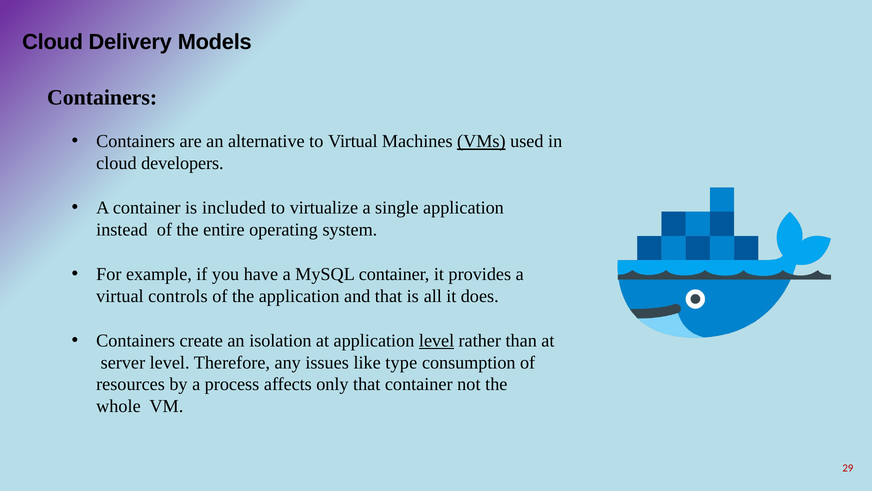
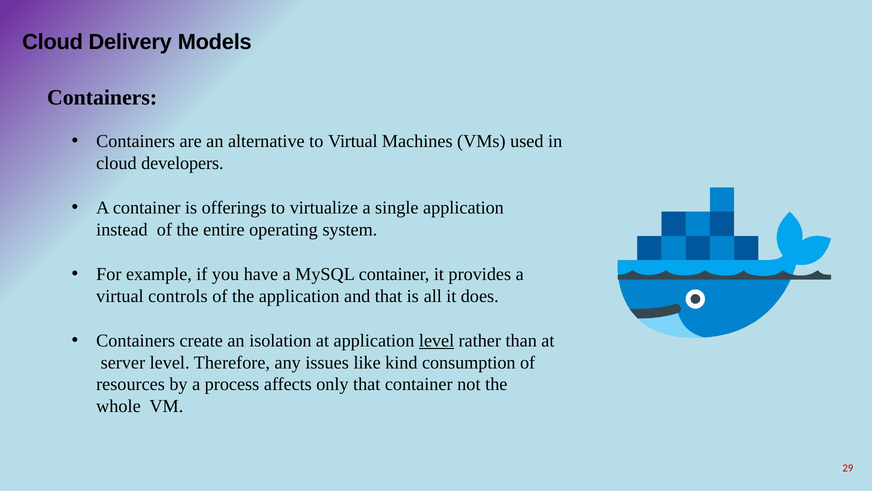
VMs underline: present -> none (481, 141)
included: included -> offerings (234, 208)
type: type -> kind (401, 362)
